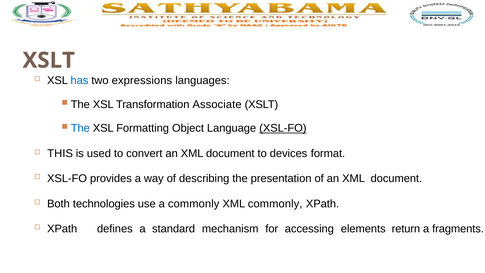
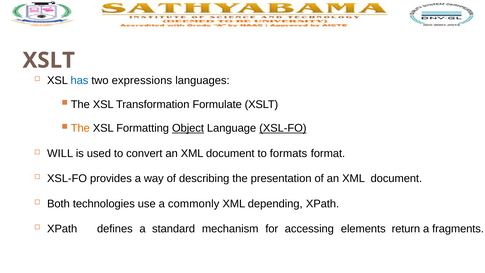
Associate: Associate -> Formulate (217, 104)
The colour: blue -> orange (80, 128)
Object underline: none -> present (188, 128)
THIS: THIS -> WILL (60, 154)
devices: devices -> formats (289, 154)
XML commonly: commonly -> depending (275, 204)
